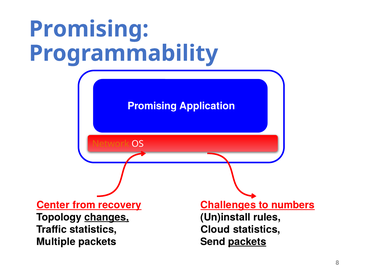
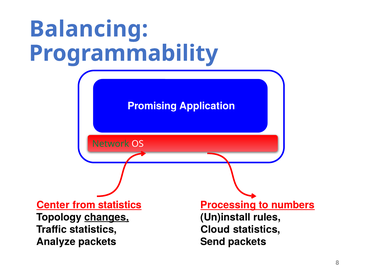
Promising: Promising -> Balancing (89, 29)
Network colour: orange -> green (111, 144)
from recovery: recovery -> statistics (120, 205)
Challenges: Challenges -> Processing (228, 205)
Multiple: Multiple -> Analyze (56, 242)
packets underline: present -> none (247, 242)
